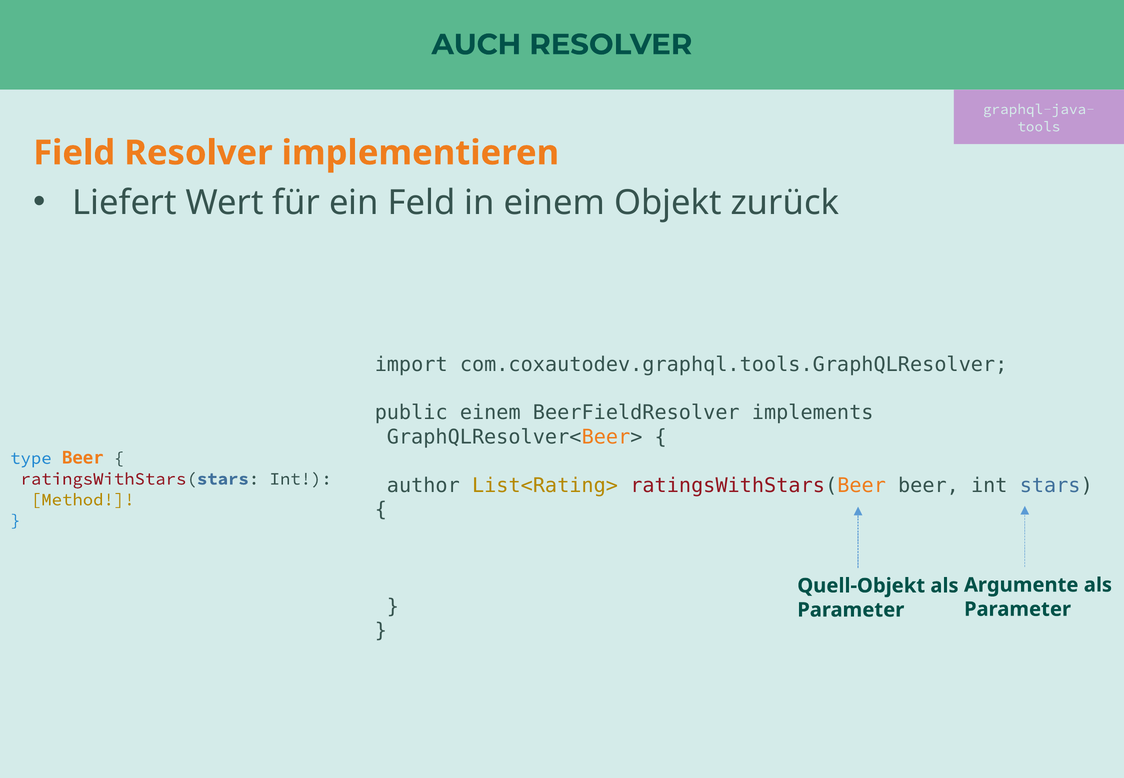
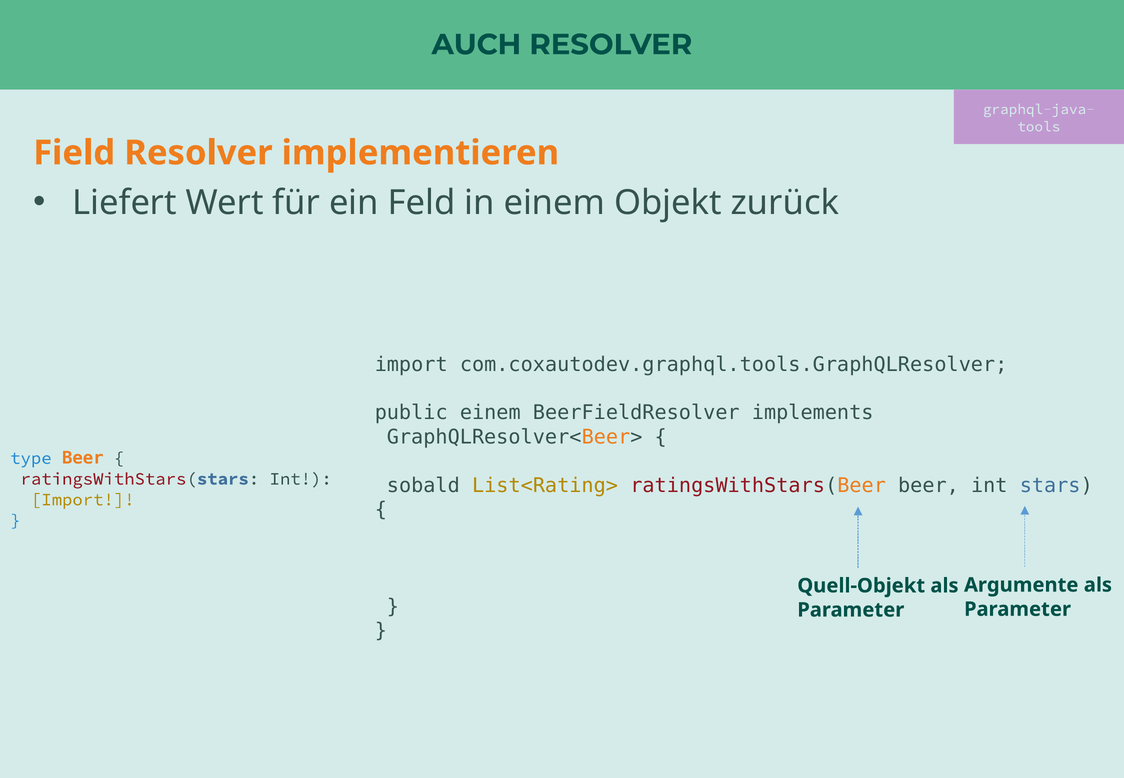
author: author -> sobald (423, 486)
Method: Method -> Import (83, 500)
